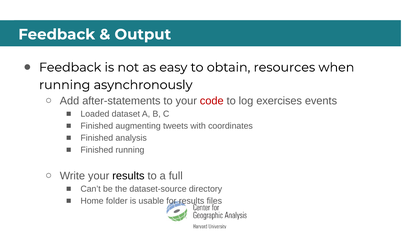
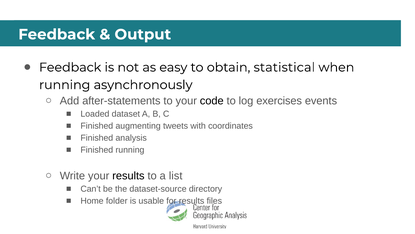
resources: resources -> statistical (284, 67)
code colour: red -> black (212, 101)
full: full -> list (176, 175)
